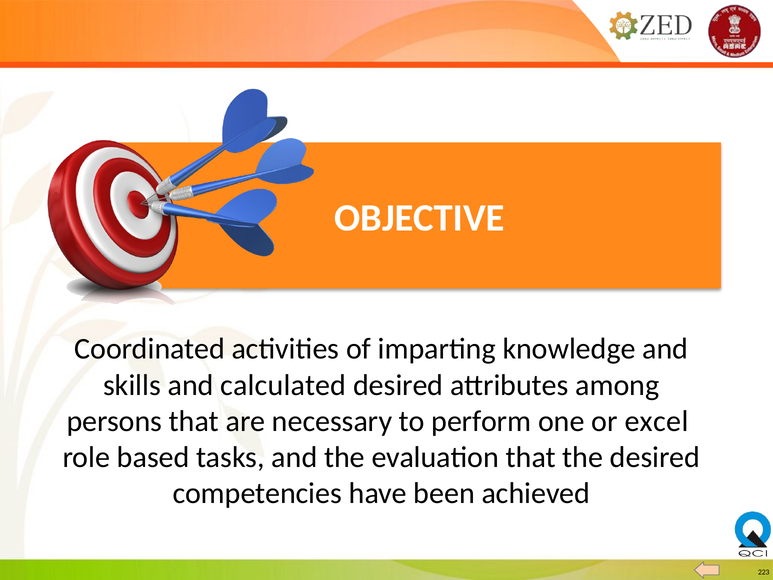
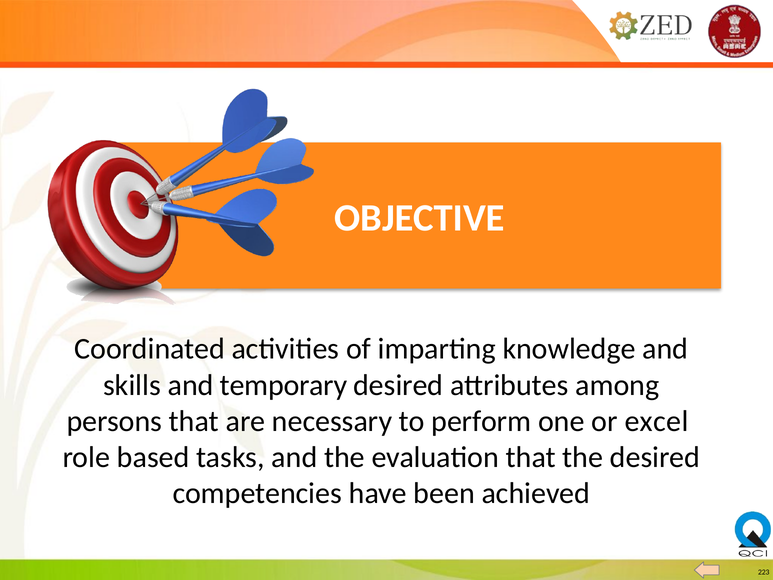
calculated: calculated -> temporary (284, 385)
